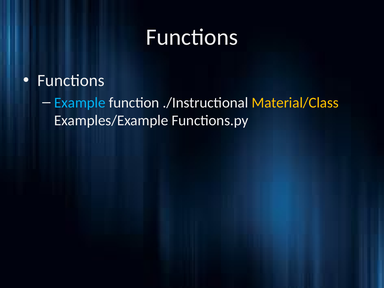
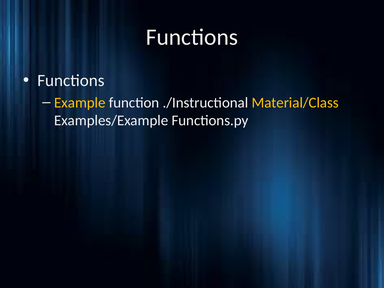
Example colour: light blue -> yellow (80, 103)
